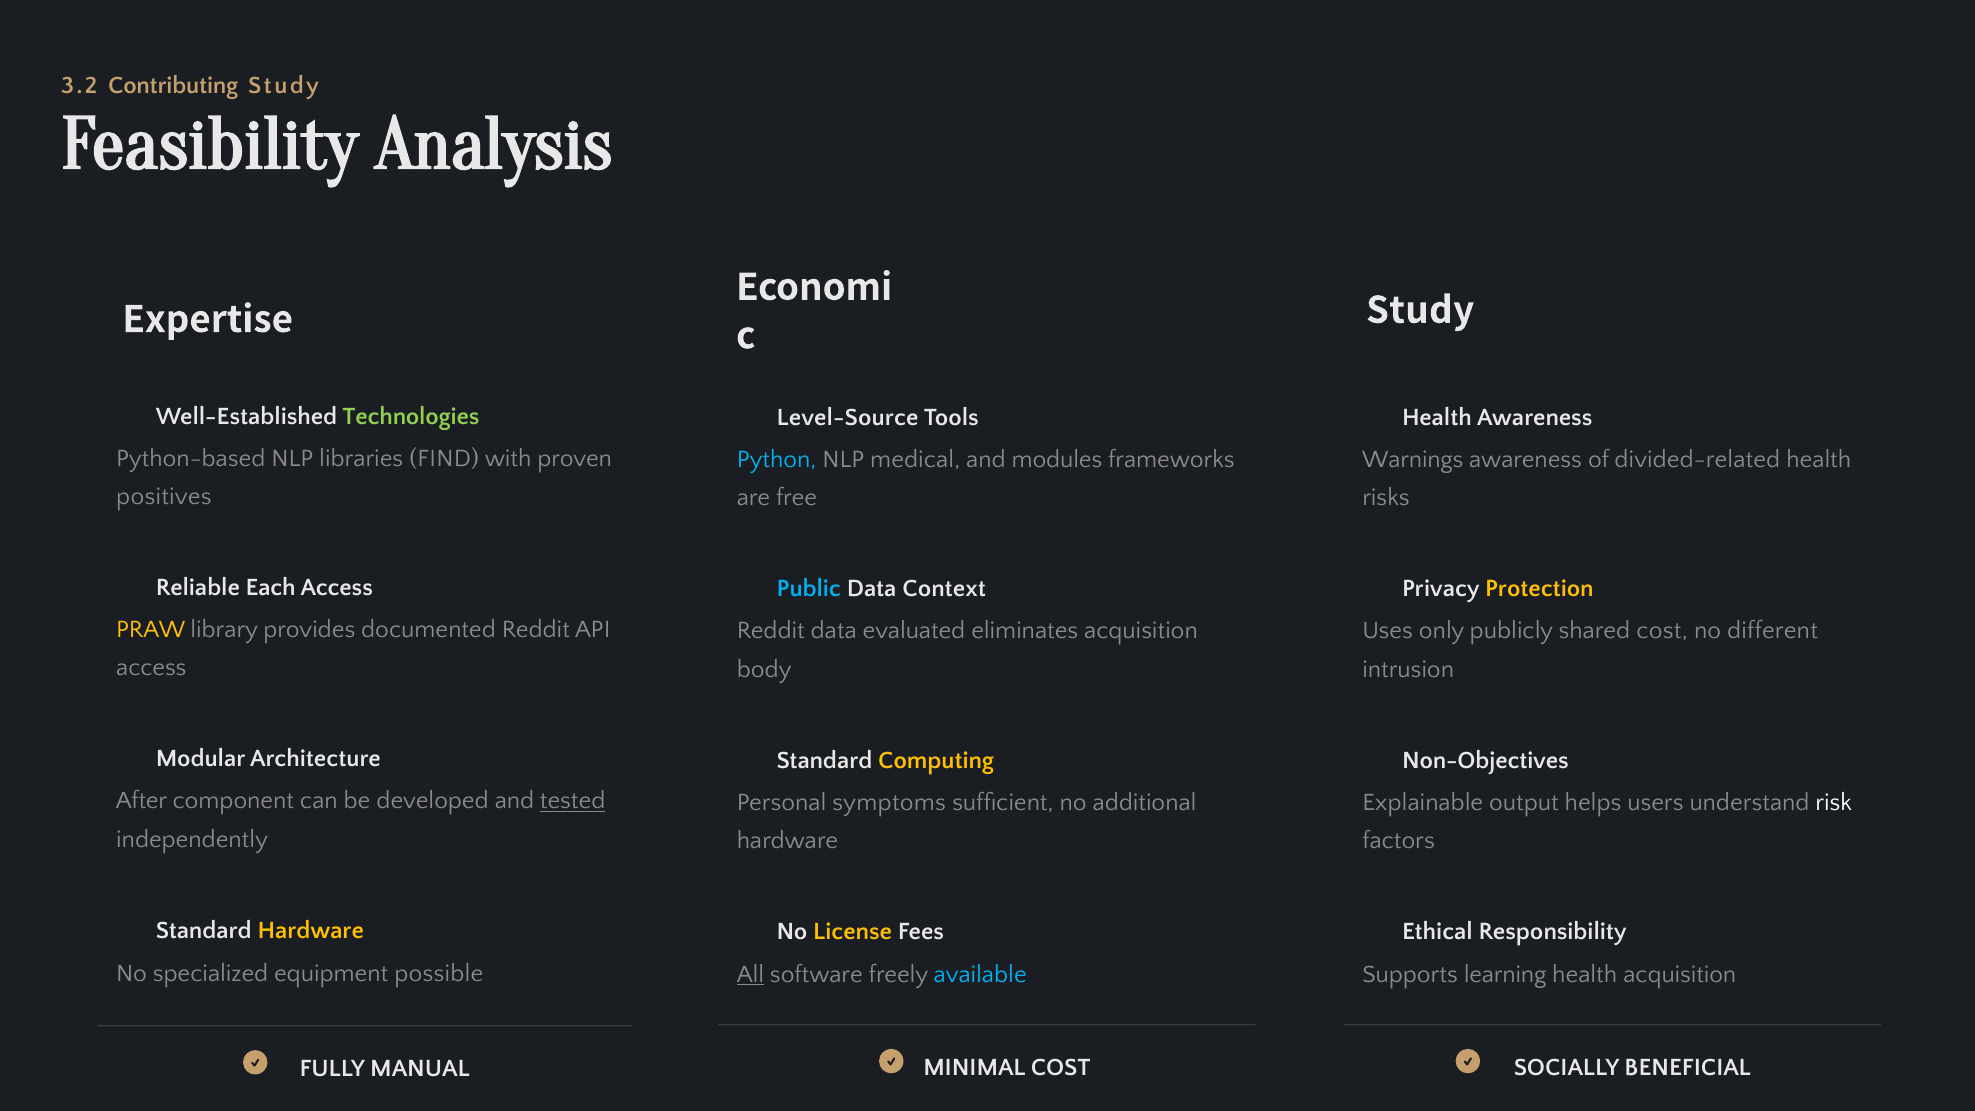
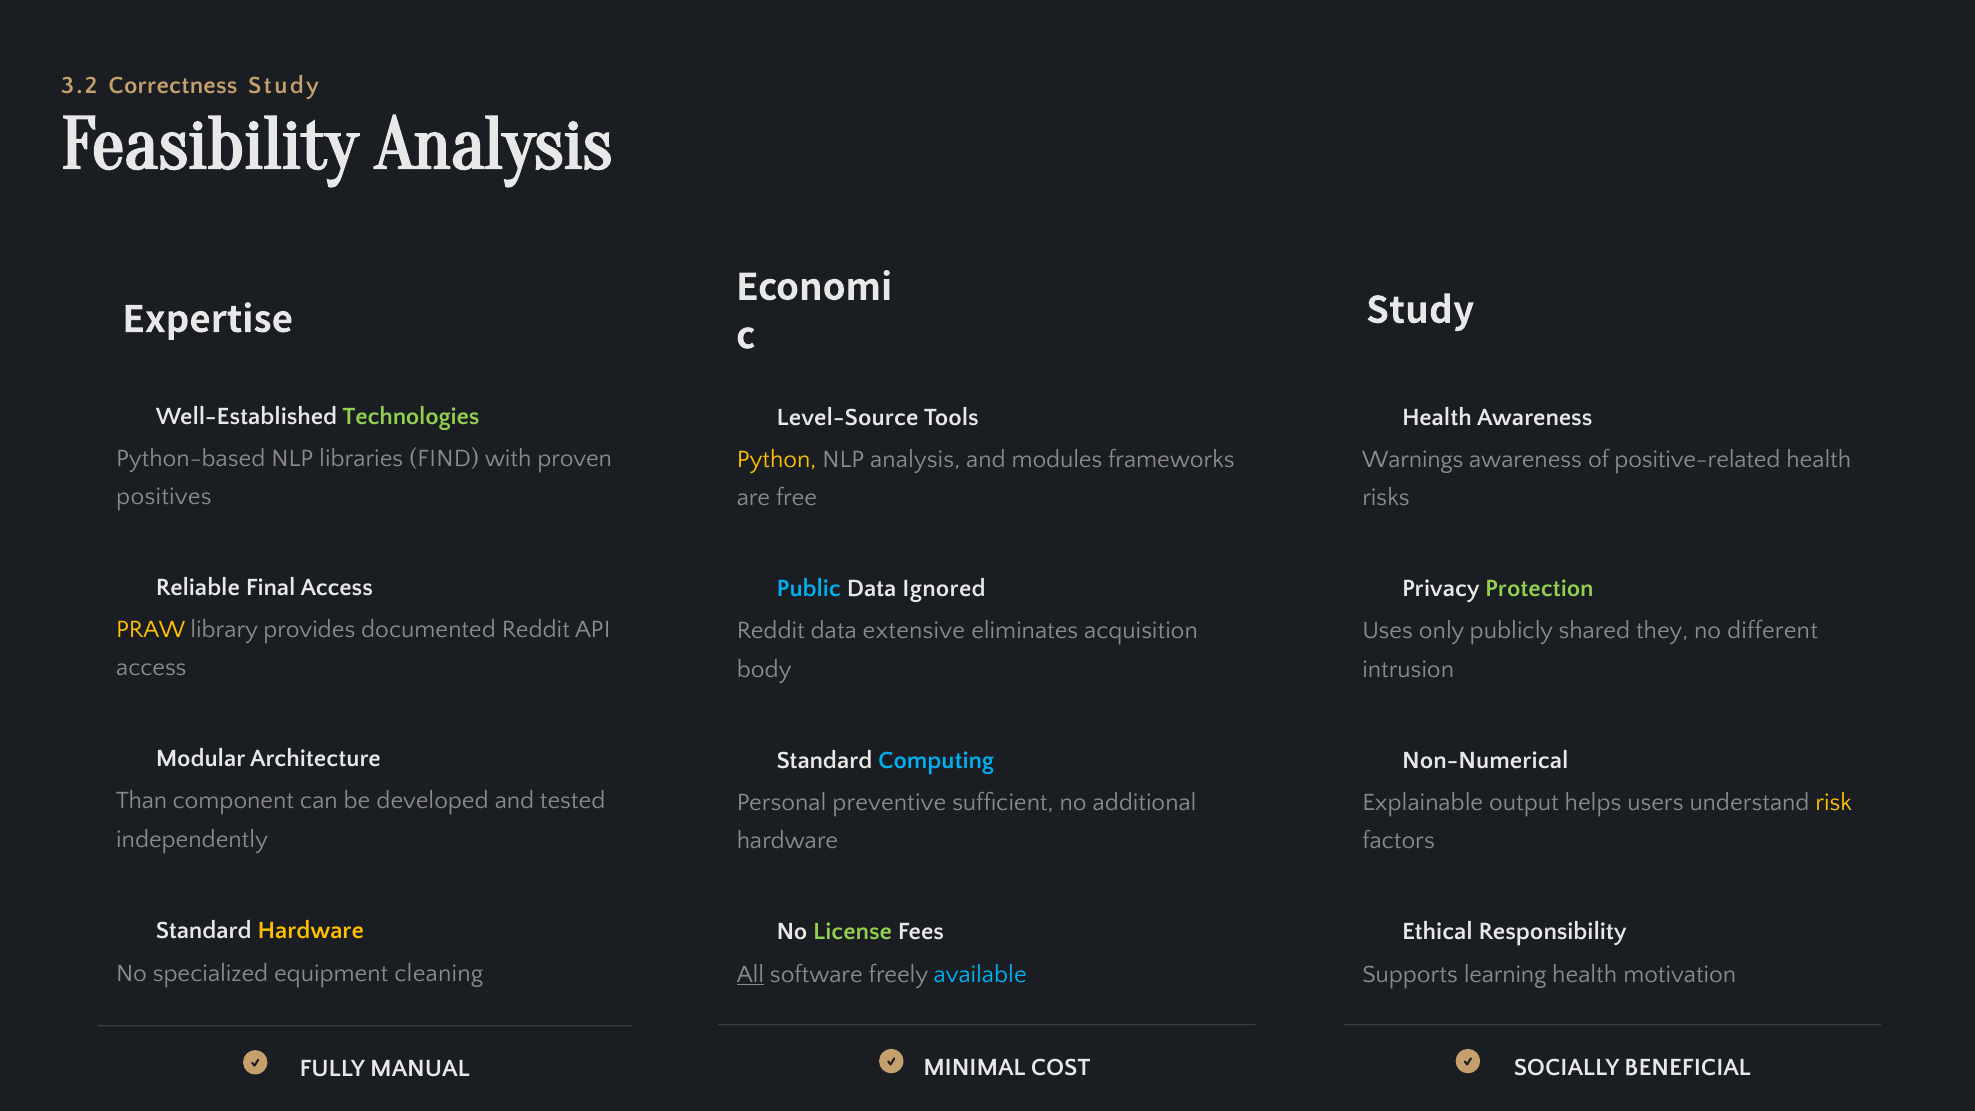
Contributing: Contributing -> Correctness (173, 86)
Python colour: light blue -> yellow (777, 459)
NLP medical: medical -> analysis (915, 459)
divided-related: divided-related -> positive-related (1697, 459)
Each: Each -> Final (271, 587)
Context: Context -> Ignored (944, 589)
Protection colour: yellow -> light green (1539, 589)
evaluated: evaluated -> extensive (914, 631)
shared cost: cost -> they (1662, 631)
Computing colour: yellow -> light blue (936, 760)
Non-Objectives: Non-Objectives -> Non-Numerical (1485, 760)
After: After -> Than (142, 801)
tested underline: present -> none (573, 801)
symptoms: symptoms -> preventive (889, 802)
risk colour: white -> yellow (1834, 802)
License colour: yellow -> light green (853, 931)
possible: possible -> cleaning (439, 973)
health acquisition: acquisition -> motivation (1680, 974)
